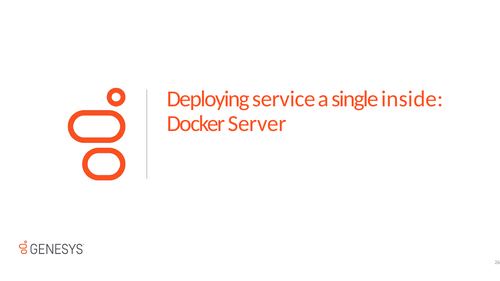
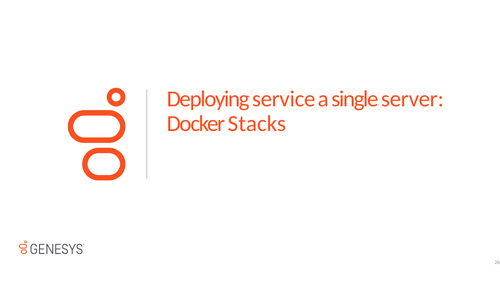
inside: inside -> server (412, 99)
Server: Server -> Stacks (257, 124)
